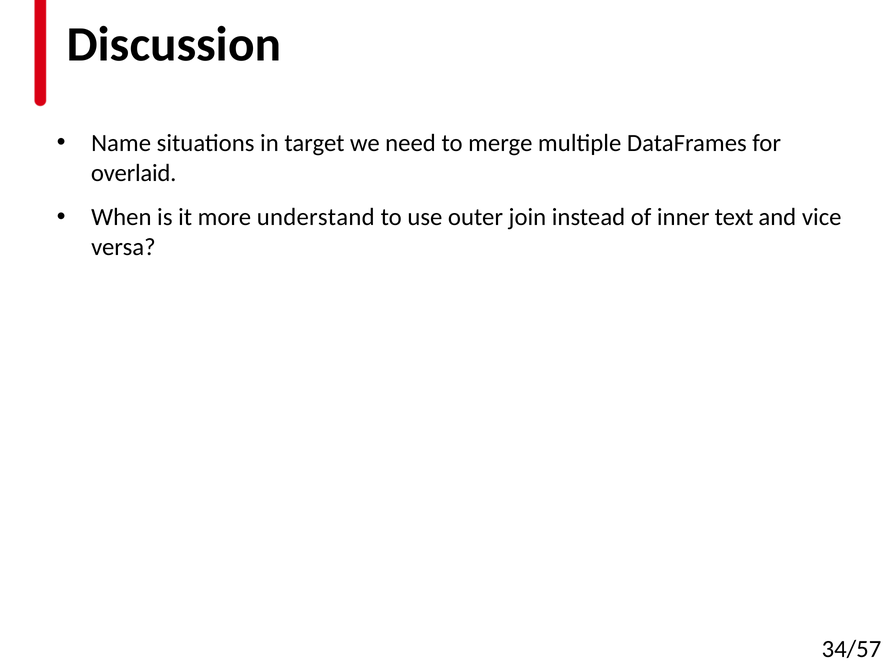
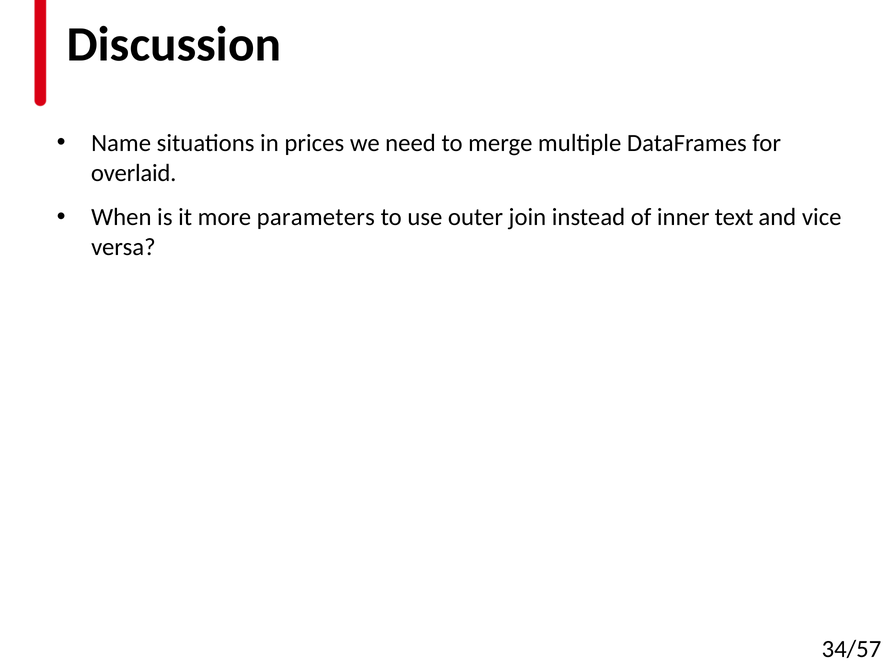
target: target -> prices (314, 143)
understand: understand -> parameters (316, 217)
